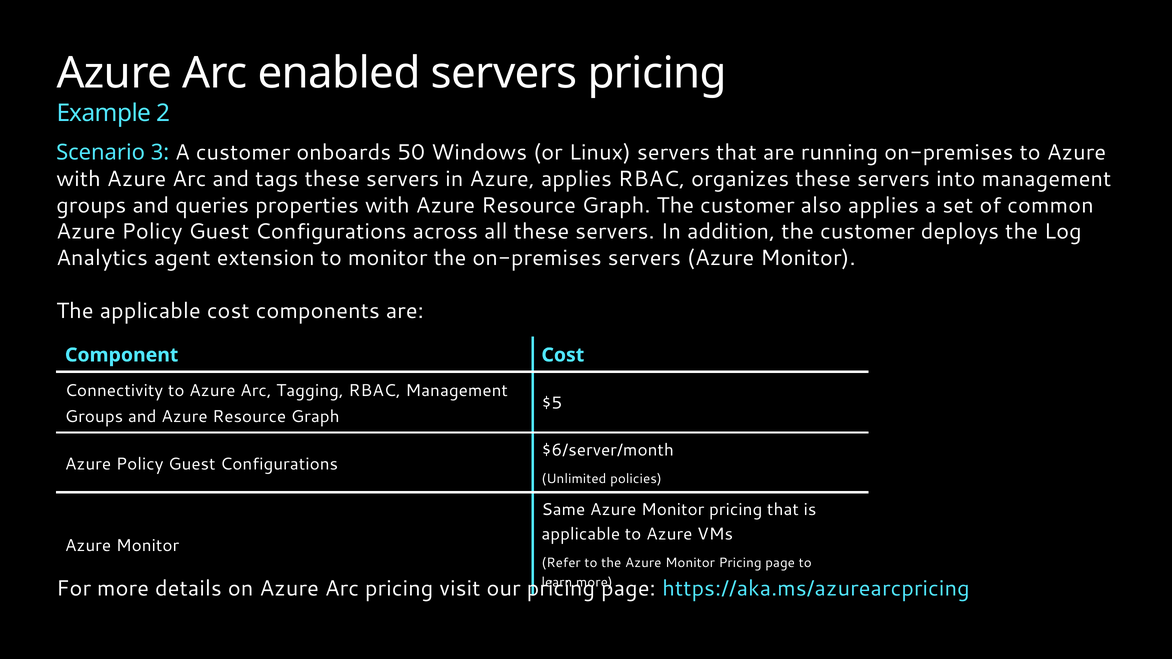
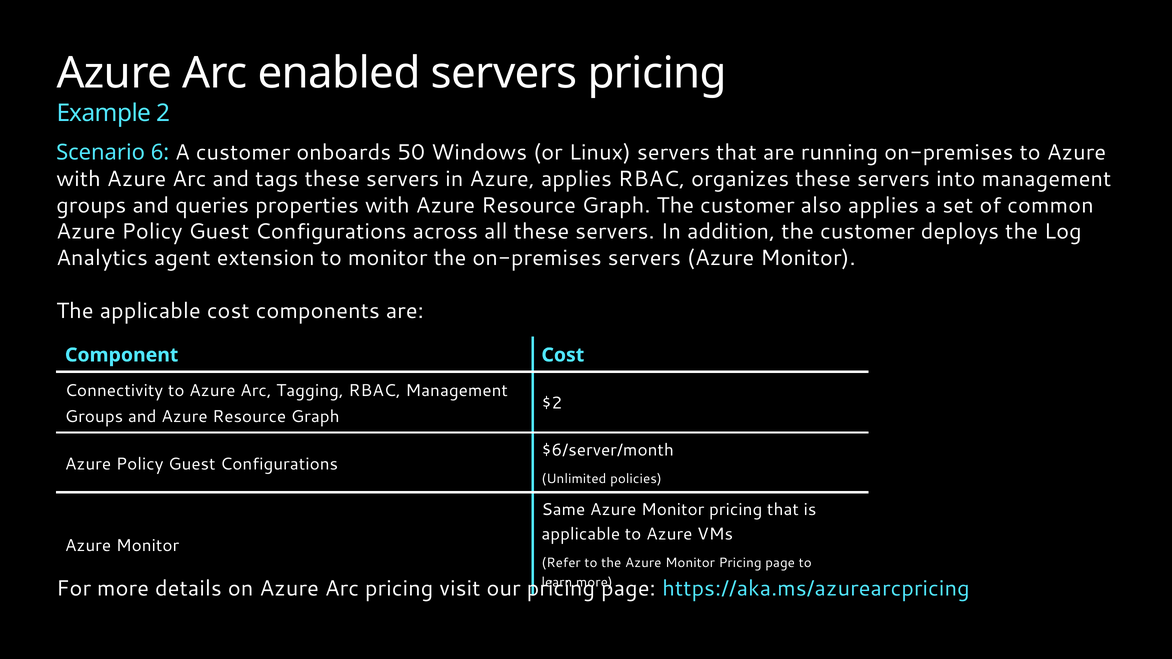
3: 3 -> 6 (160, 153)
$5: $5 -> $2 (552, 403)
